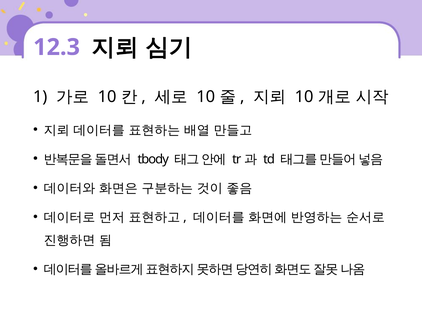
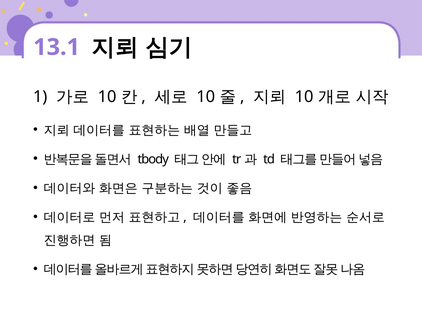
12.3: 12.3 -> 13.1 (57, 47)
